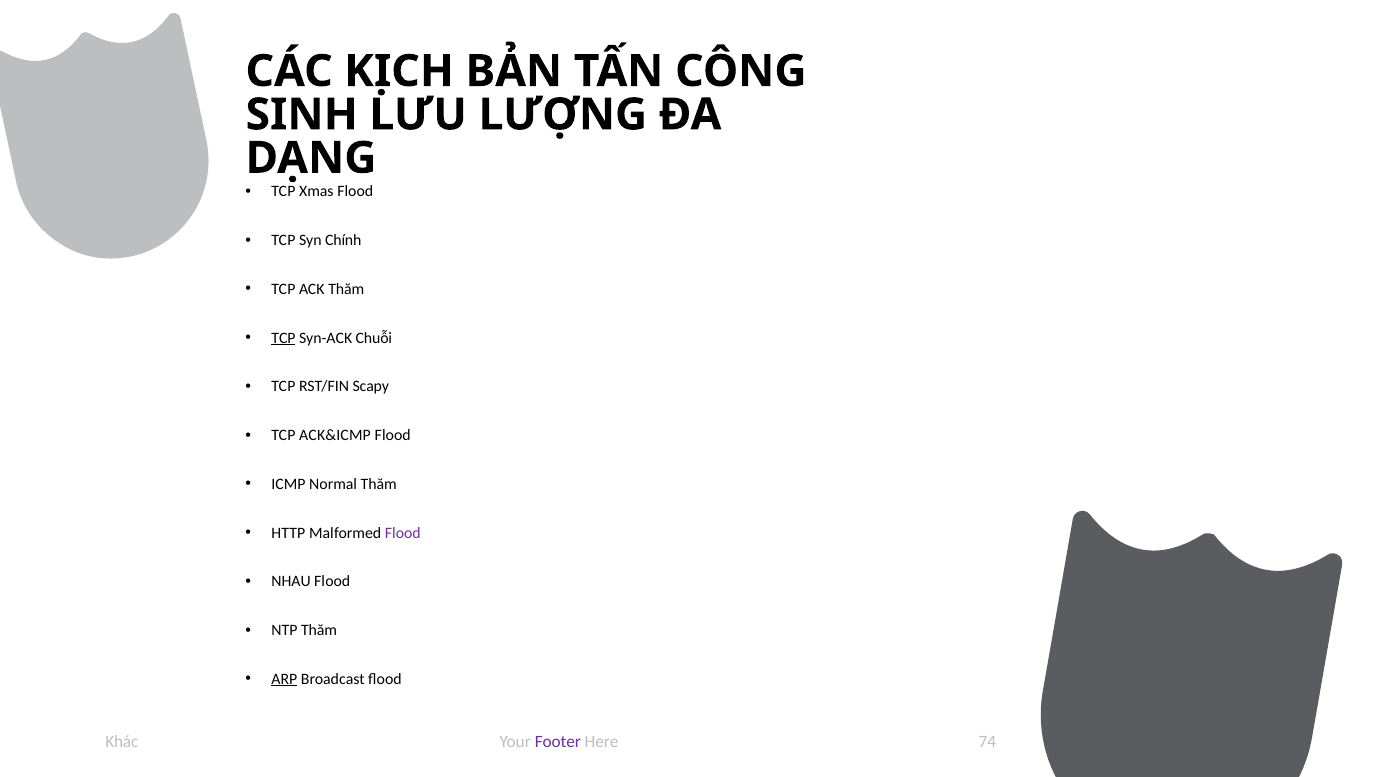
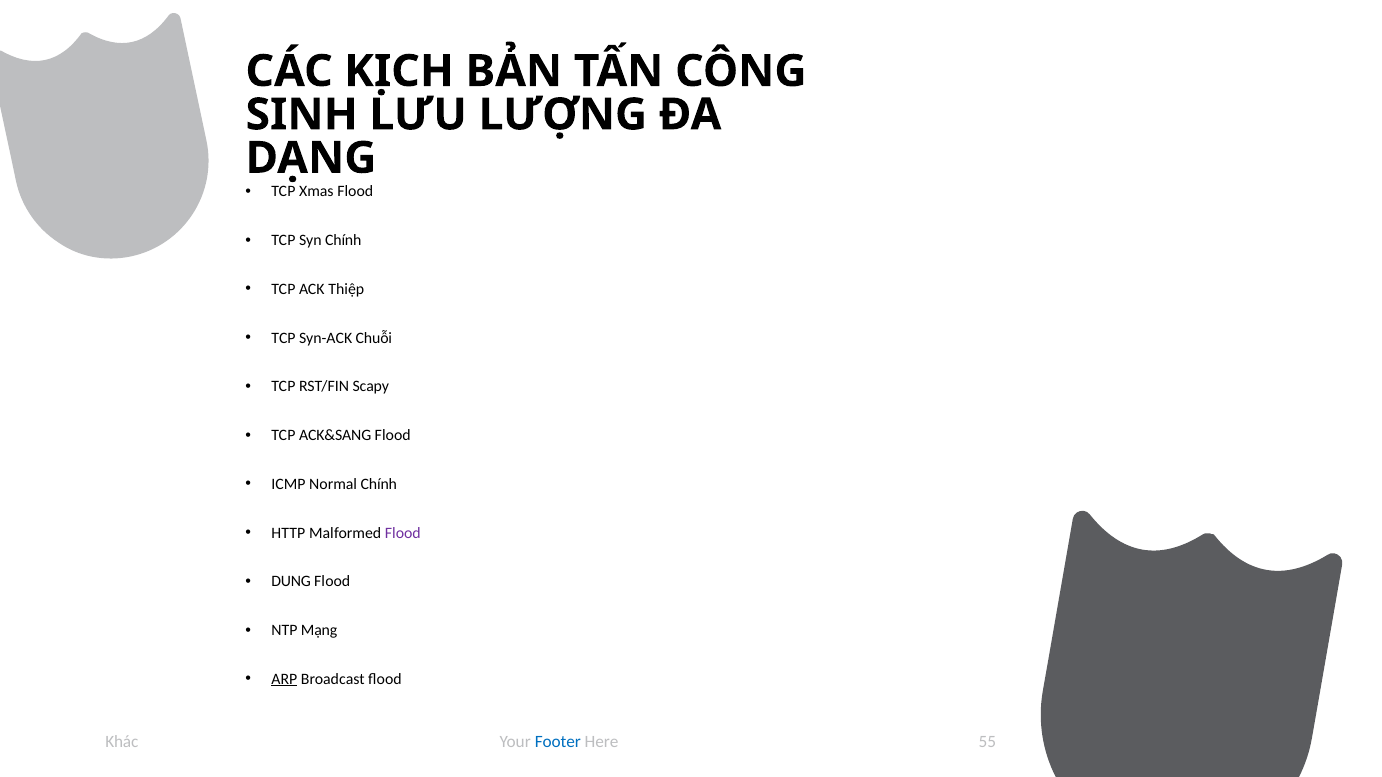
ACK Thăm: Thăm -> Thiệp (346, 289)
TCP underline: present -> none (283, 338)
ACK&ICMP: ACK&ICMP -> ACK&SANG (335, 436)
Normal Thăm: Thăm -> Chính (379, 484)
NHAU: NHAU -> DUNG (291, 582)
NTP Thăm: Thăm -> Mạng (319, 631)
Footer colour: purple -> blue (558, 742)
74: 74 -> 55 (987, 742)
